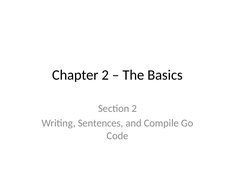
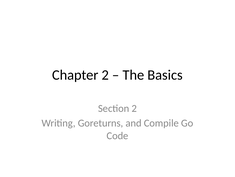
Sentences: Sentences -> Goreturns (101, 123)
